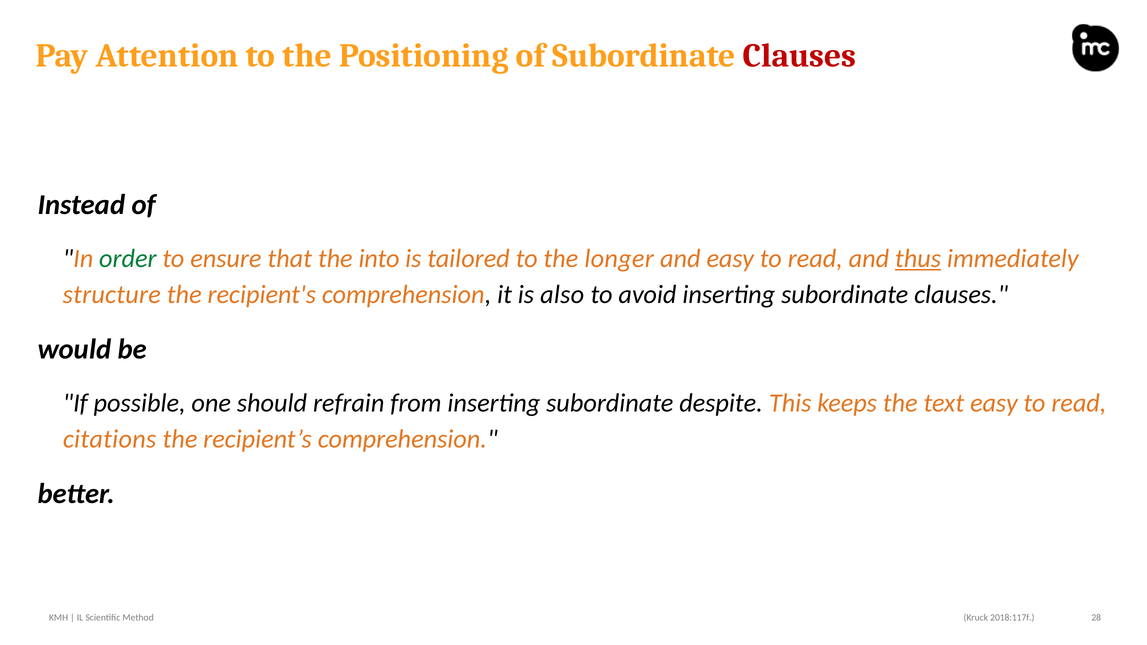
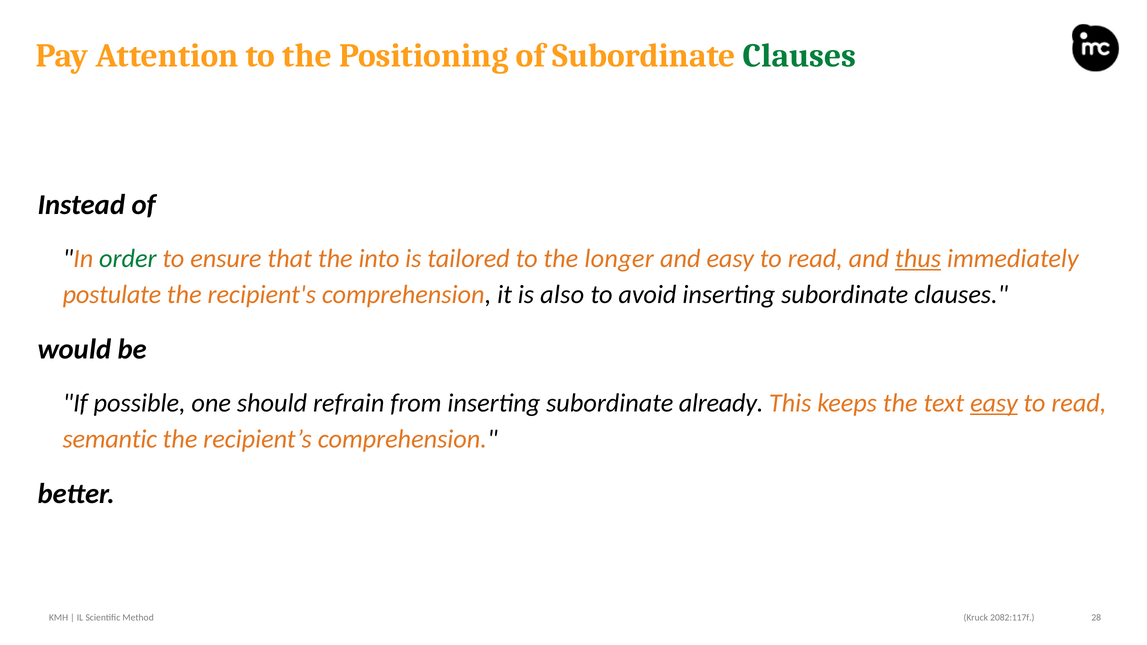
Clauses colour: red -> green (800, 56)
structure: structure -> postulate (112, 295)
despite: despite -> already (721, 403)
easy underline: none -> present (994, 403)
citations: citations -> semantic (110, 439)
2018:117f: 2018:117f -> 2082:117f (1012, 618)
